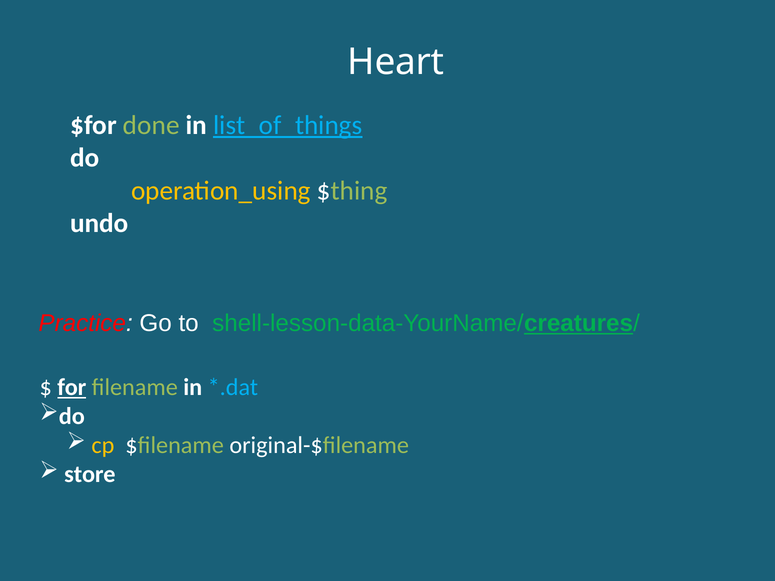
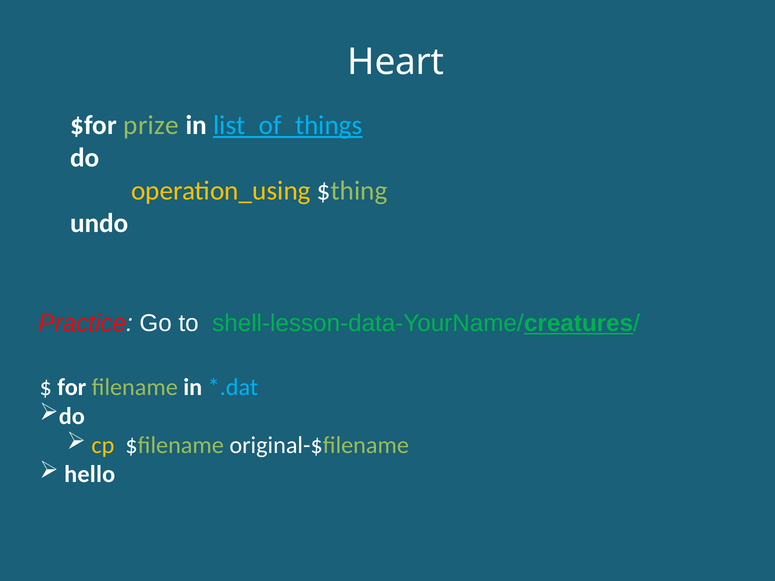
done: done -> prize (151, 125)
for underline: present -> none (72, 387)
store: store -> hello (90, 475)
